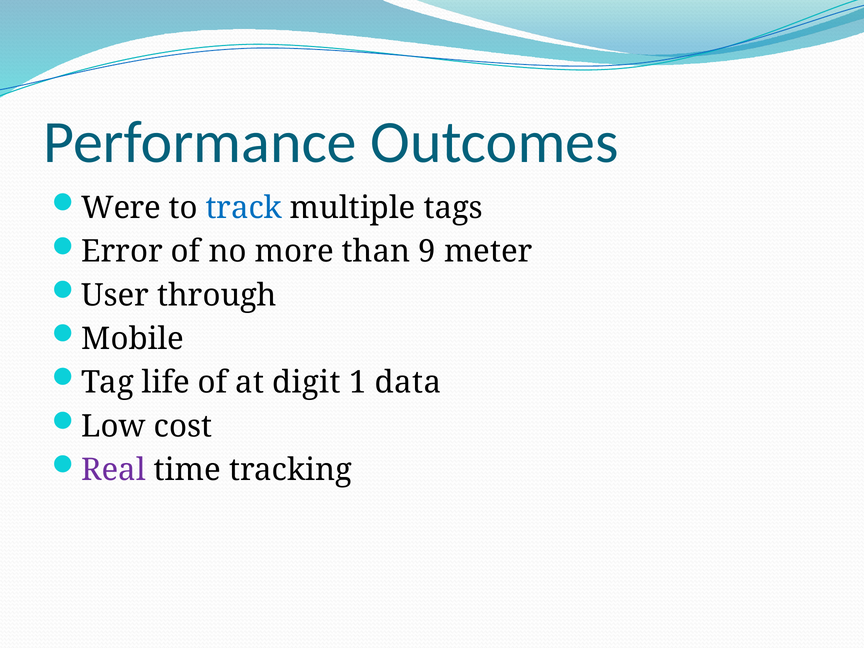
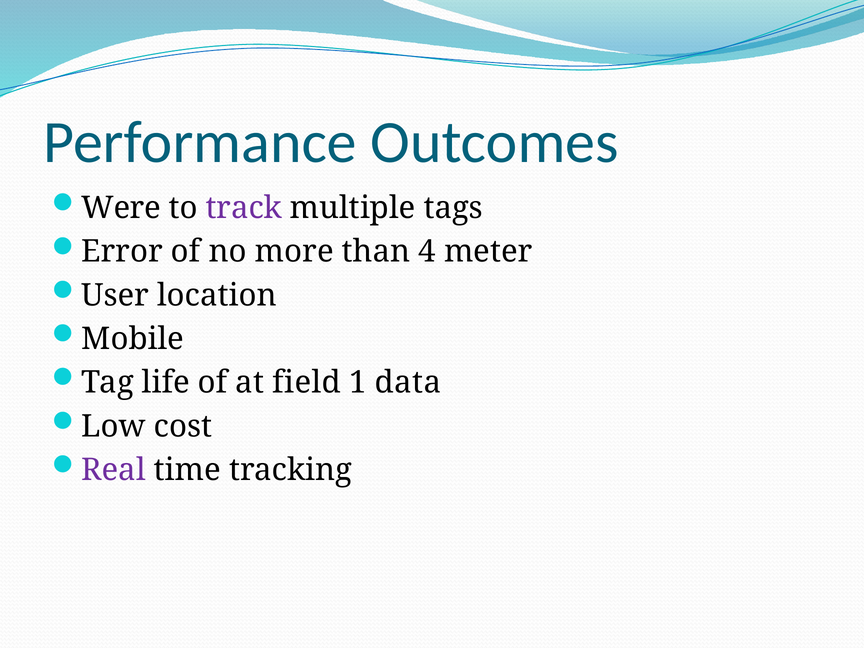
track colour: blue -> purple (244, 208)
9: 9 -> 4 (427, 252)
through: through -> location (217, 295)
digit: digit -> field (307, 383)
